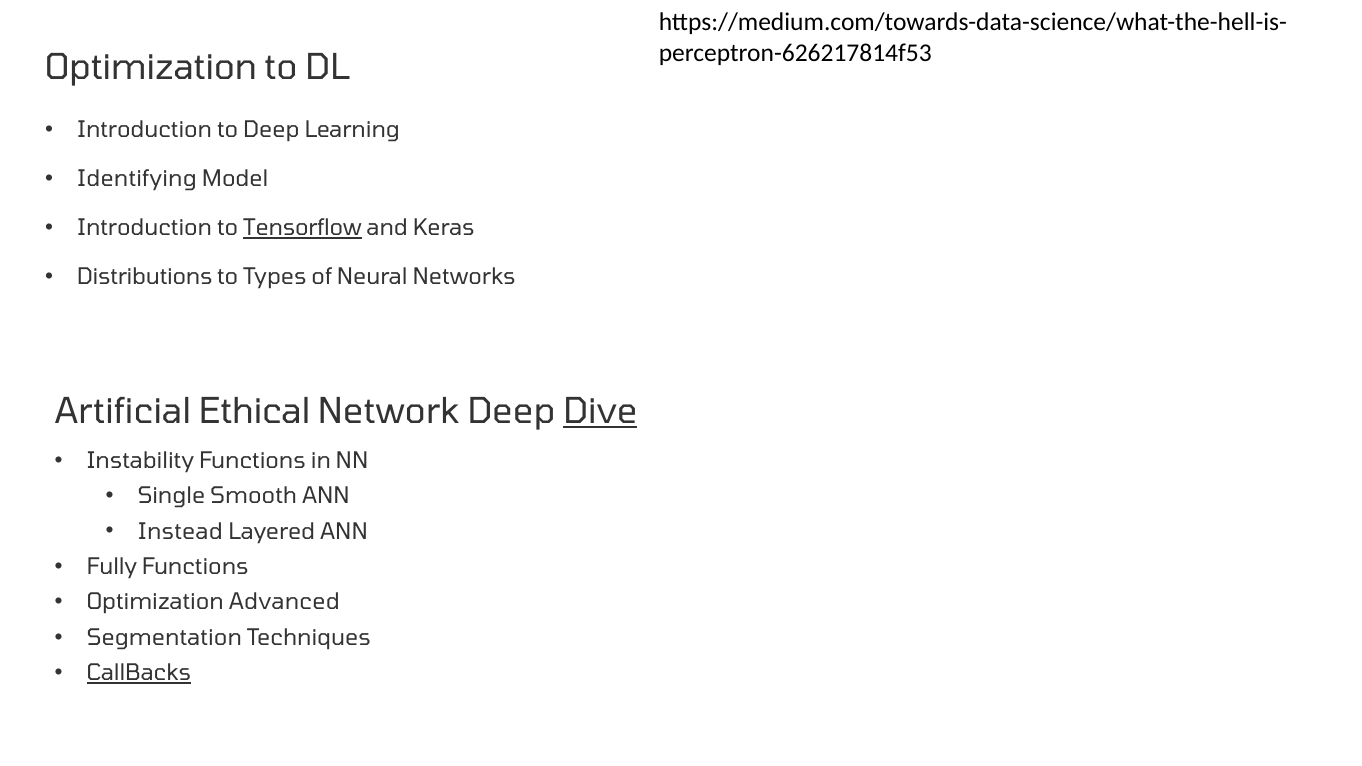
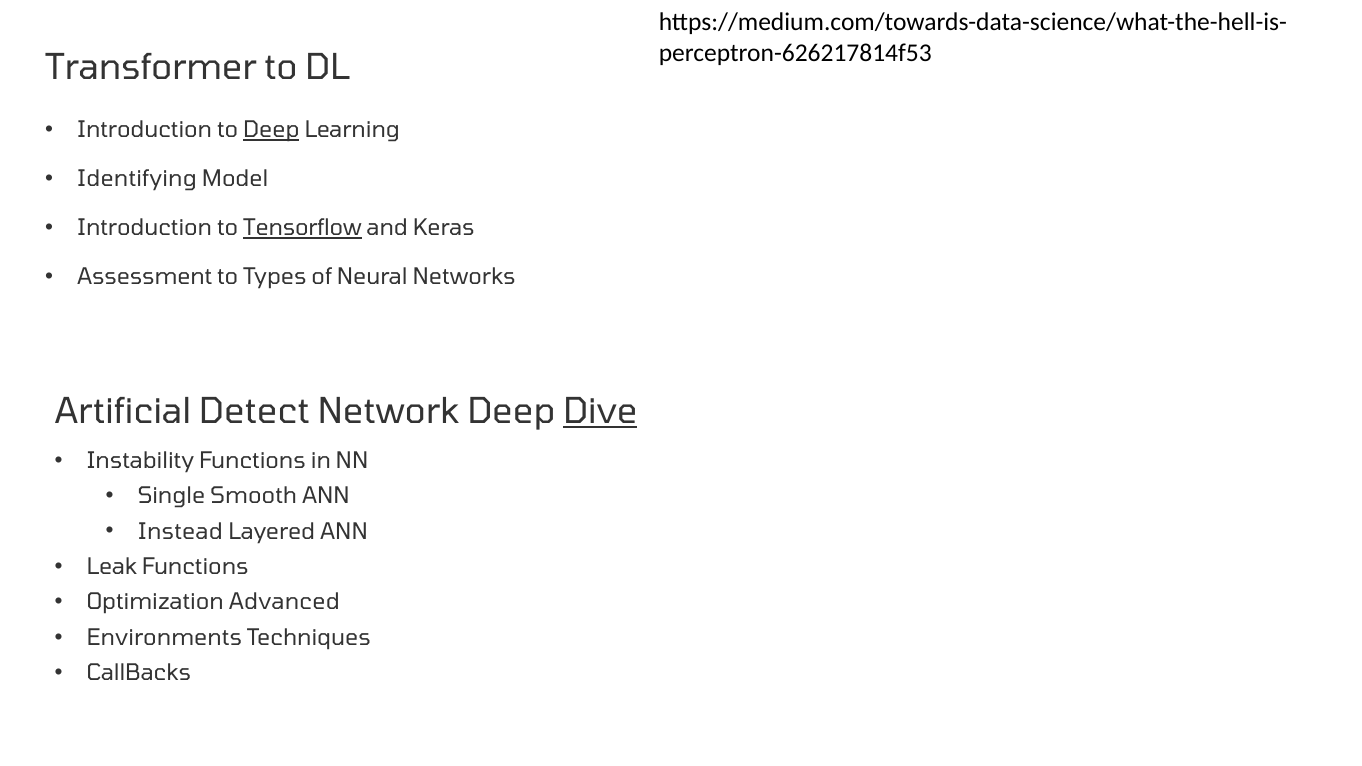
Optimization: Optimization -> Transformer (151, 67)
Deep underline: none -> present (271, 130)
Distributions: Distributions -> Assessment (145, 277)
Ethical: Ethical -> Detect (254, 412)
Fully: Fully -> Leak (112, 567)
Segmentation: Segmentation -> Environments (164, 638)
CallBacks underline: present -> none (139, 673)
